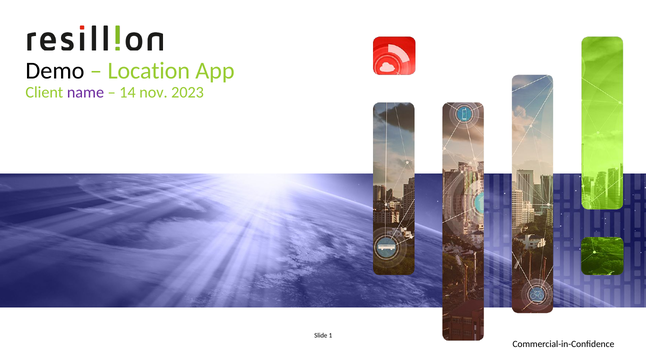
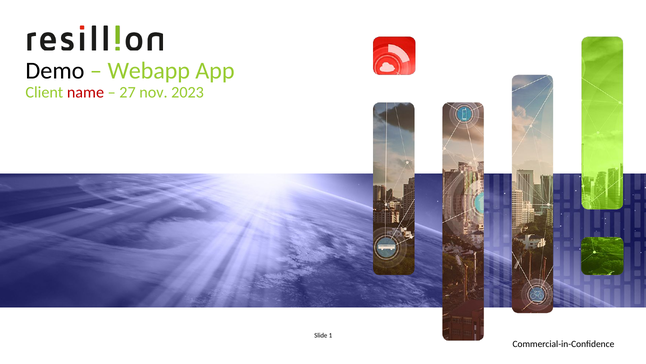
Location: Location -> Webapp (149, 70)
name colour: purple -> red (85, 92)
14: 14 -> 27 (128, 92)
